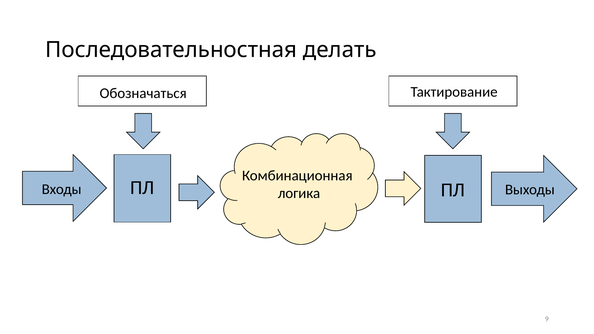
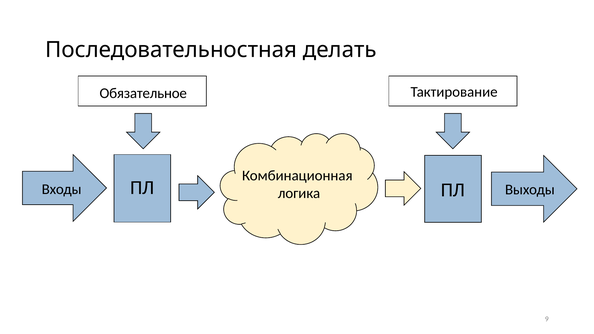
Обозначаться: Обозначаться -> Обязательное (143, 93)
